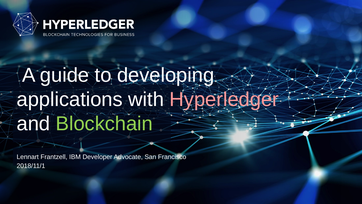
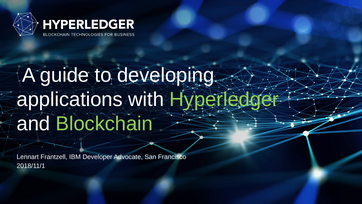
Hyperledger colour: pink -> light green (224, 99)
